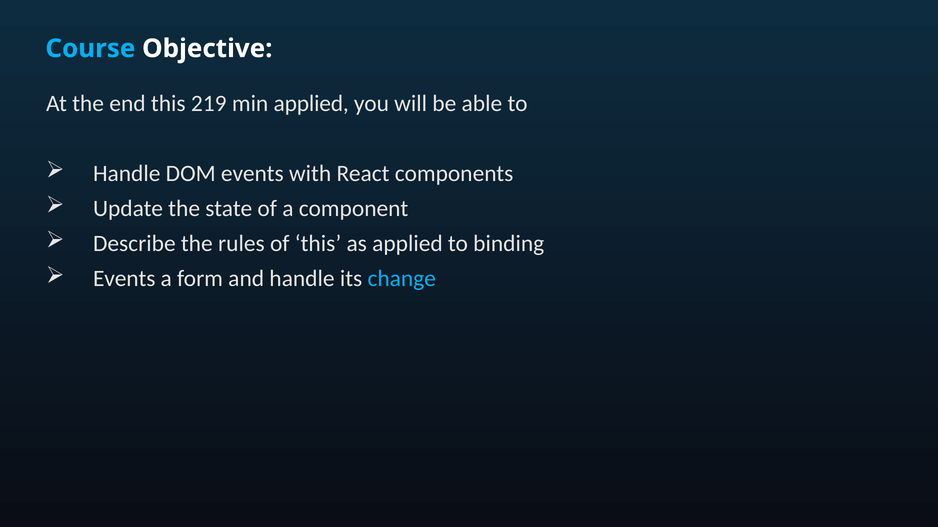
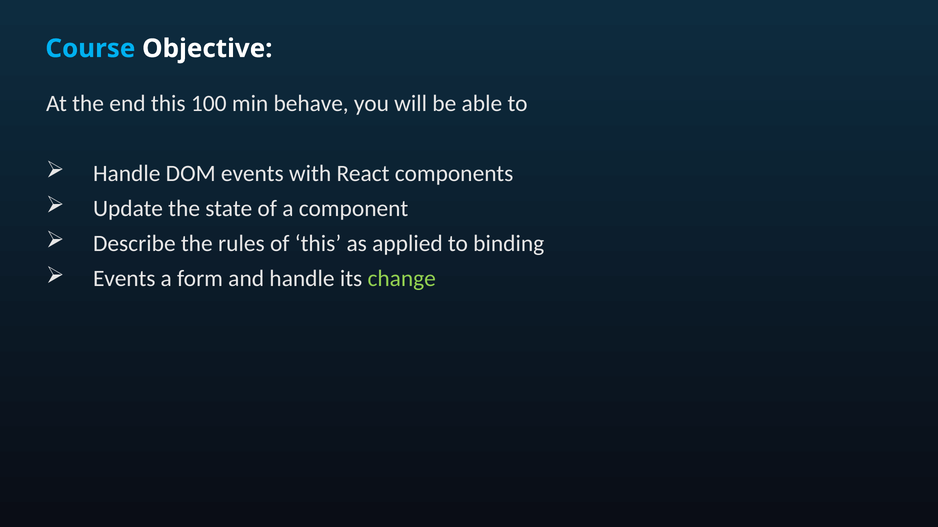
219: 219 -> 100 (209, 104)
min applied: applied -> behave (311, 104)
change colour: light blue -> light green (402, 279)
